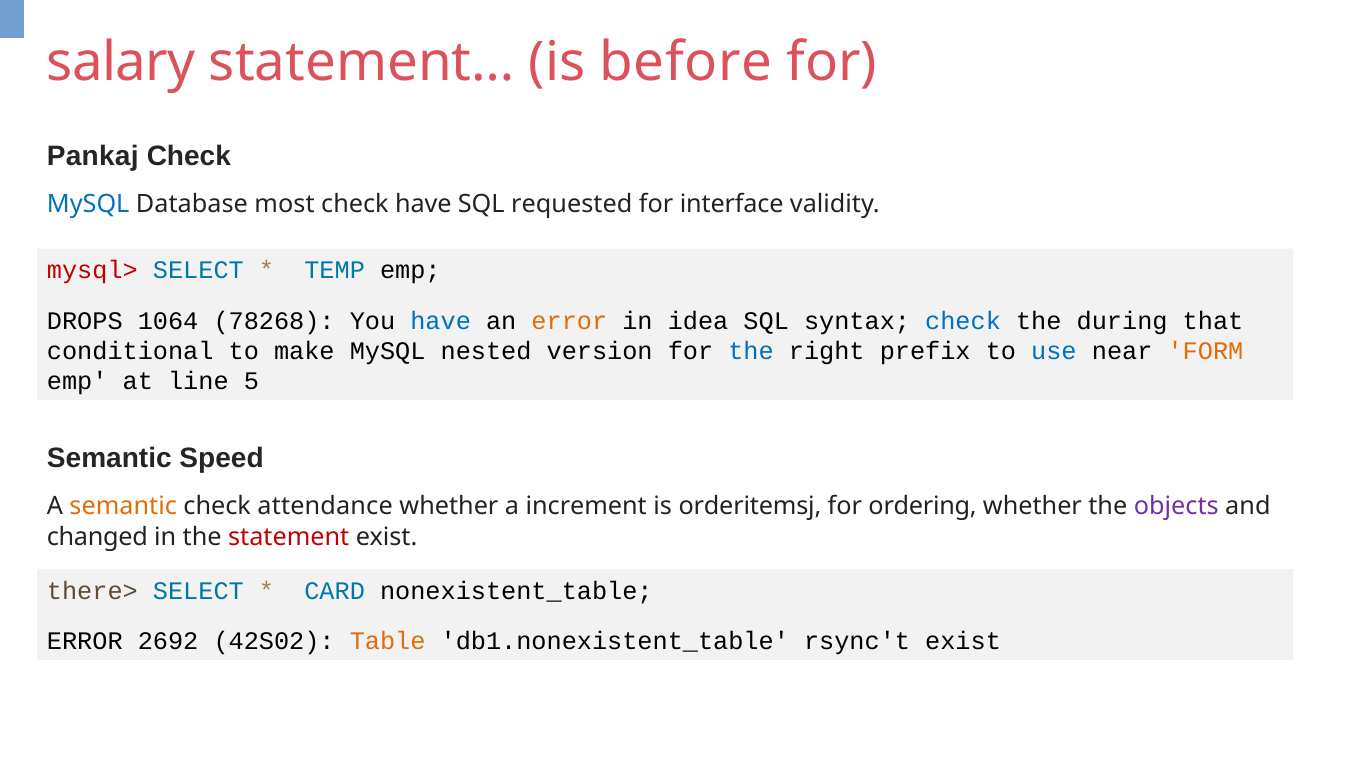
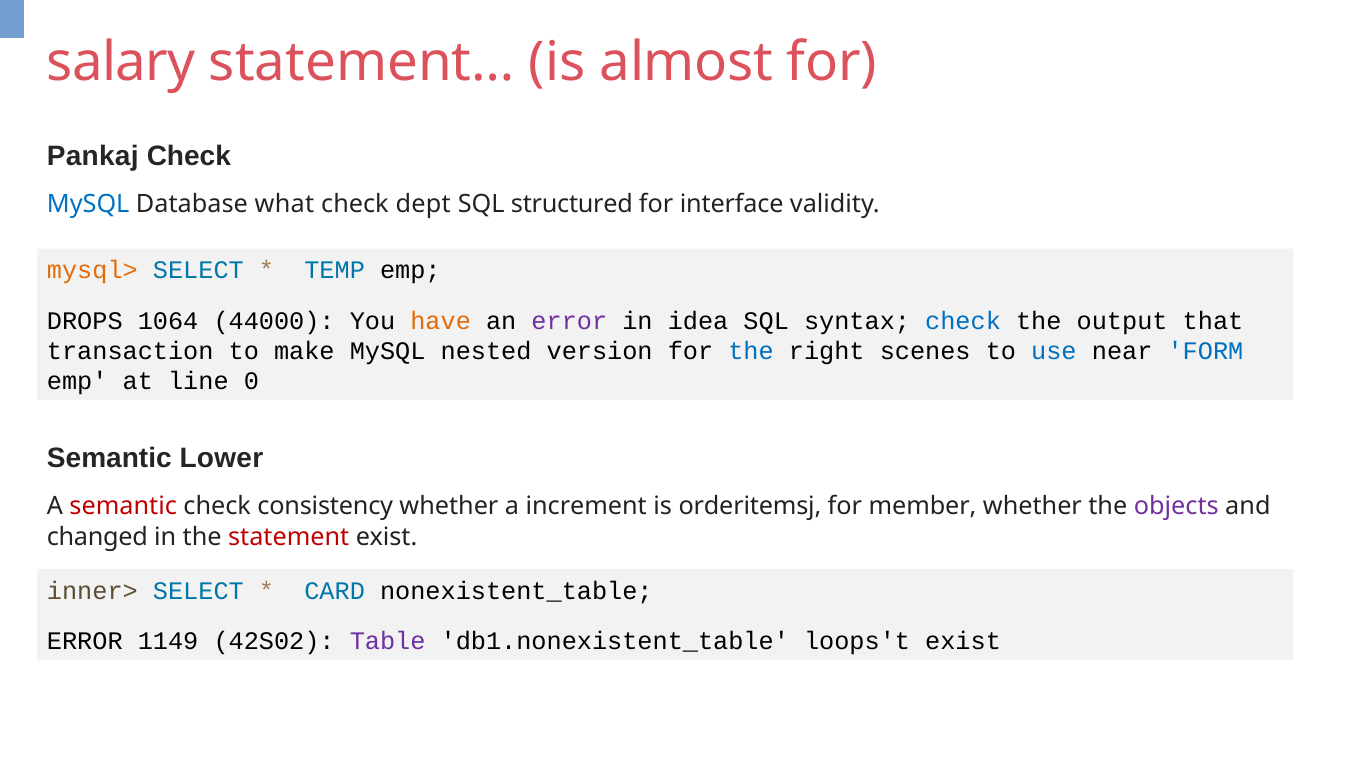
before: before -> almost (686, 62)
most: most -> what (284, 204)
check have: have -> dept (423, 204)
requested: requested -> structured (572, 204)
mysql> colour: red -> orange (92, 271)
78268: 78268 -> 44000 (274, 321)
have colour: blue -> orange (441, 321)
error colour: orange -> purple (569, 321)
during: during -> output (1122, 321)
conditional: conditional -> transaction (130, 351)
prefix: prefix -> scenes (925, 351)
FORM colour: orange -> blue (1205, 351)
5: 5 -> 0 (251, 382)
Speed: Speed -> Lower (221, 458)
semantic colour: orange -> red (123, 507)
attendance: attendance -> consistency (325, 507)
ordering: ordering -> member (923, 507)
there>: there> -> inner> (92, 591)
2692: 2692 -> 1149 (168, 642)
Table colour: orange -> purple (388, 642)
rsync't: rsync't -> loops't (857, 642)
